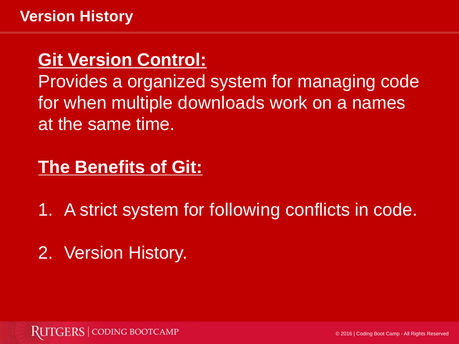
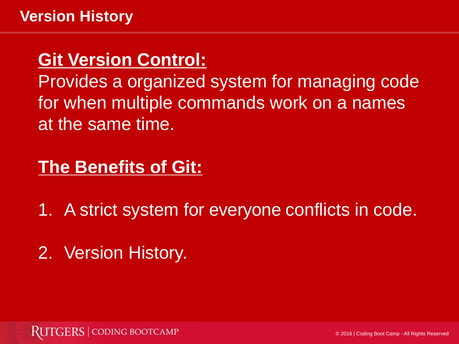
downloads: downloads -> commands (221, 103)
following: following -> everyone (245, 210)
